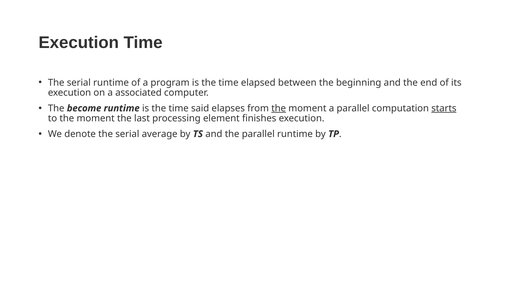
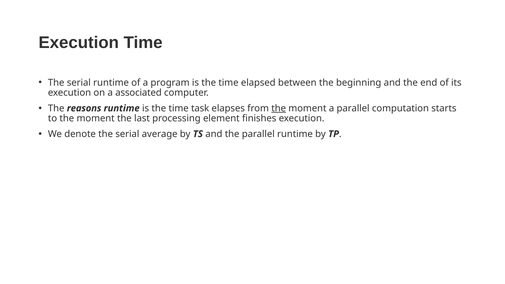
become: become -> reasons (84, 108)
said: said -> task (200, 108)
starts underline: present -> none (444, 108)
